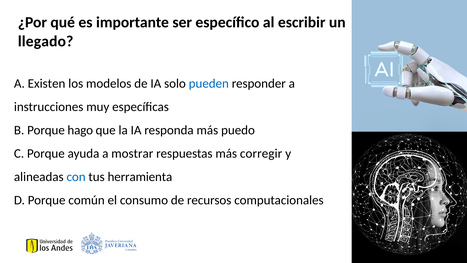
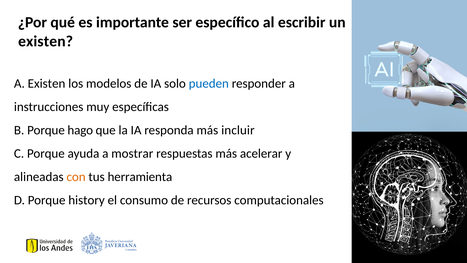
llegado: llegado -> existen (46, 41)
puedo: puedo -> incluir (238, 130)
corregir: corregir -> acelerar (261, 153)
con colour: blue -> orange (76, 177)
común: común -> history (87, 200)
